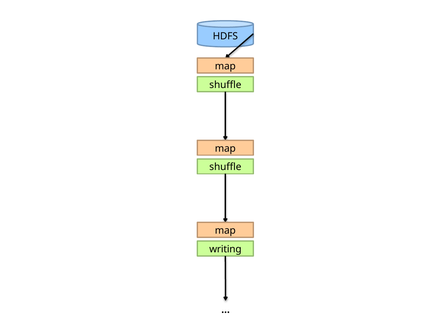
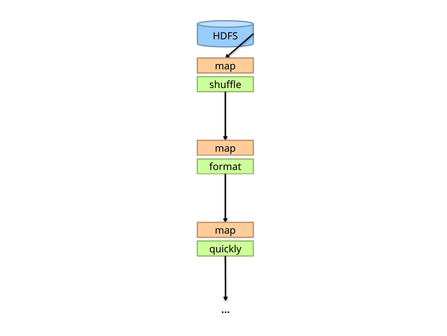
shuffle: shuffle -> format (225, 167)
writing: writing -> quickly (225, 249)
